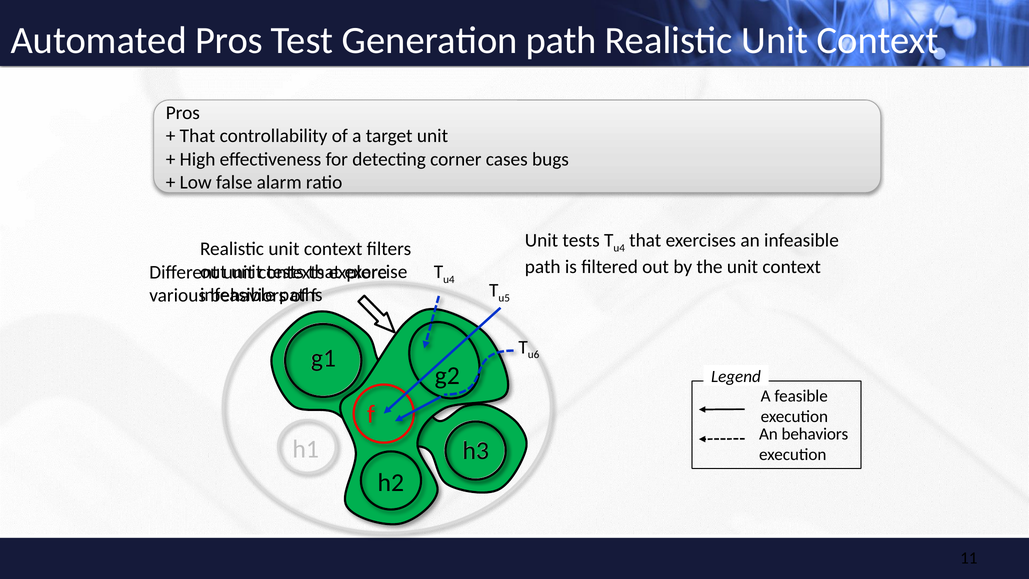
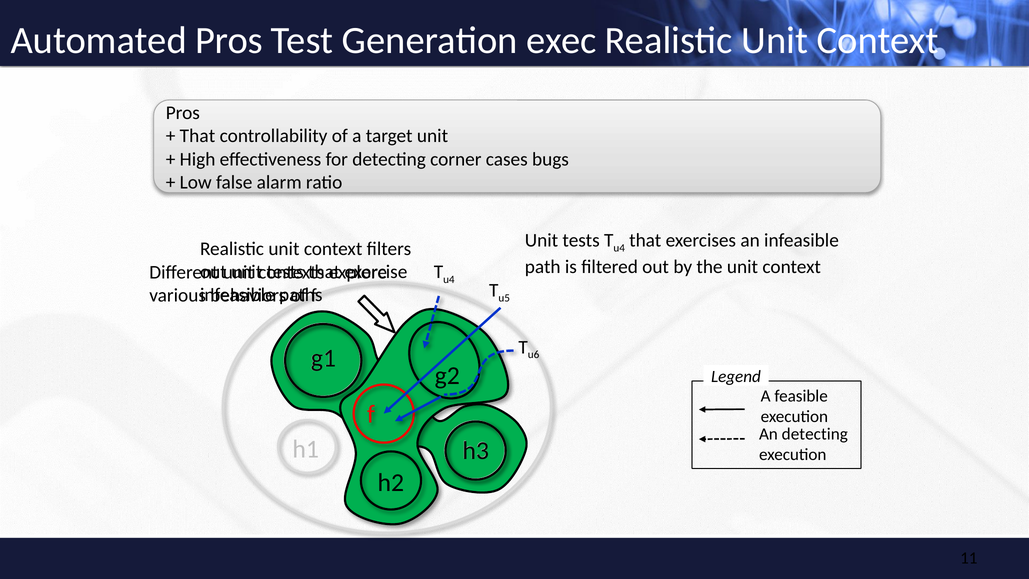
Generation path: path -> exec (561, 41)
An behaviors: behaviors -> detecting (815, 434)
